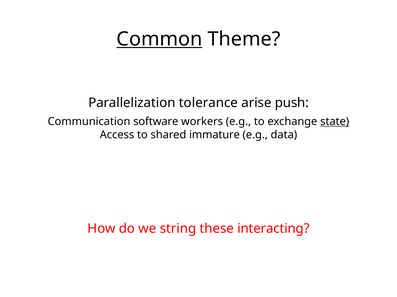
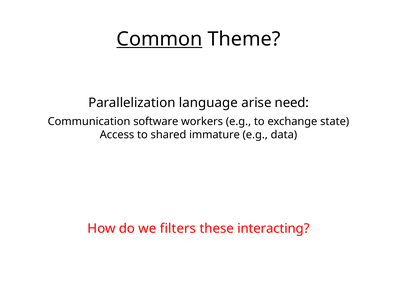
tolerance: tolerance -> language (208, 103)
push: push -> need (292, 103)
state underline: present -> none (335, 122)
string: string -> filters (178, 229)
